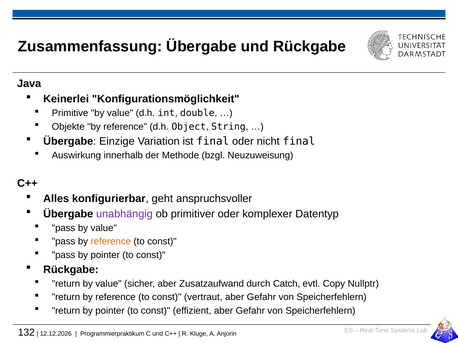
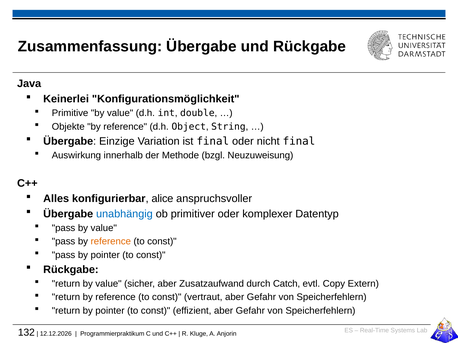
geht: geht -> alice (162, 199)
unabhängig colour: purple -> blue (124, 214)
Nullptr: Nullptr -> Extern (363, 284)
